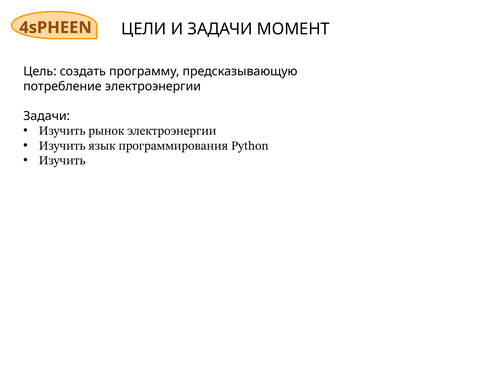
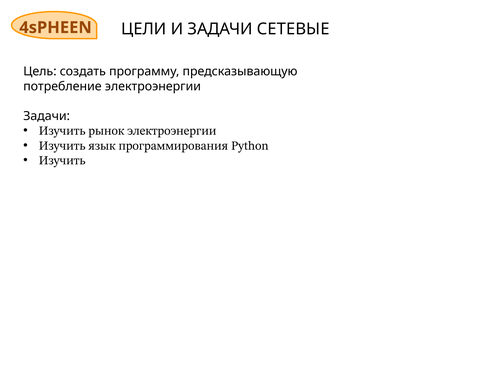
МОМЕНТ: МОМЕНТ -> СЕТЕВЫЕ (293, 29)
